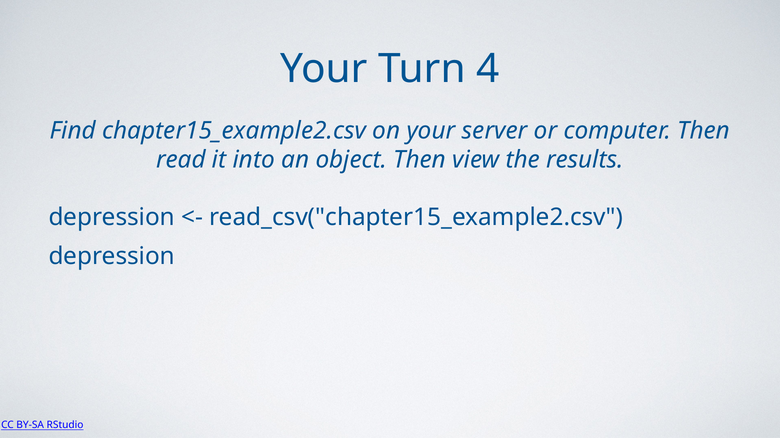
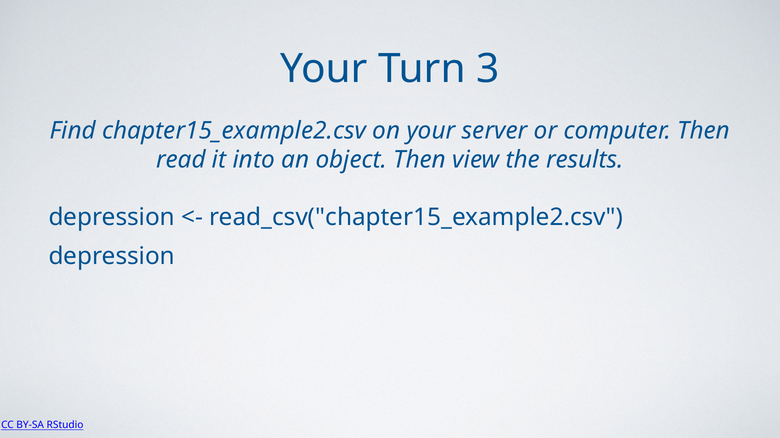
4: 4 -> 3 (488, 69)
